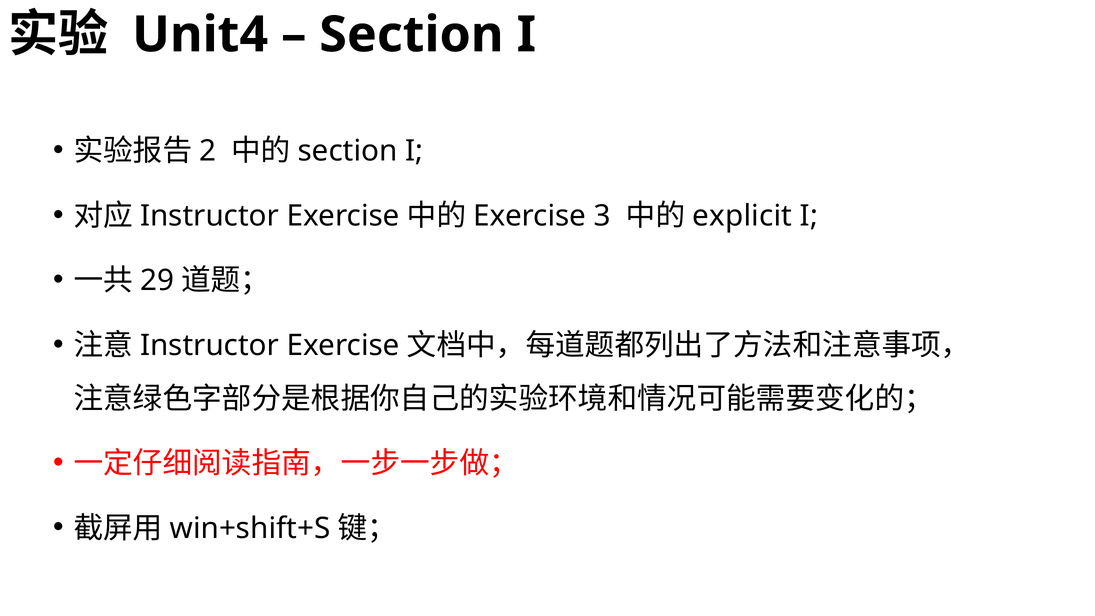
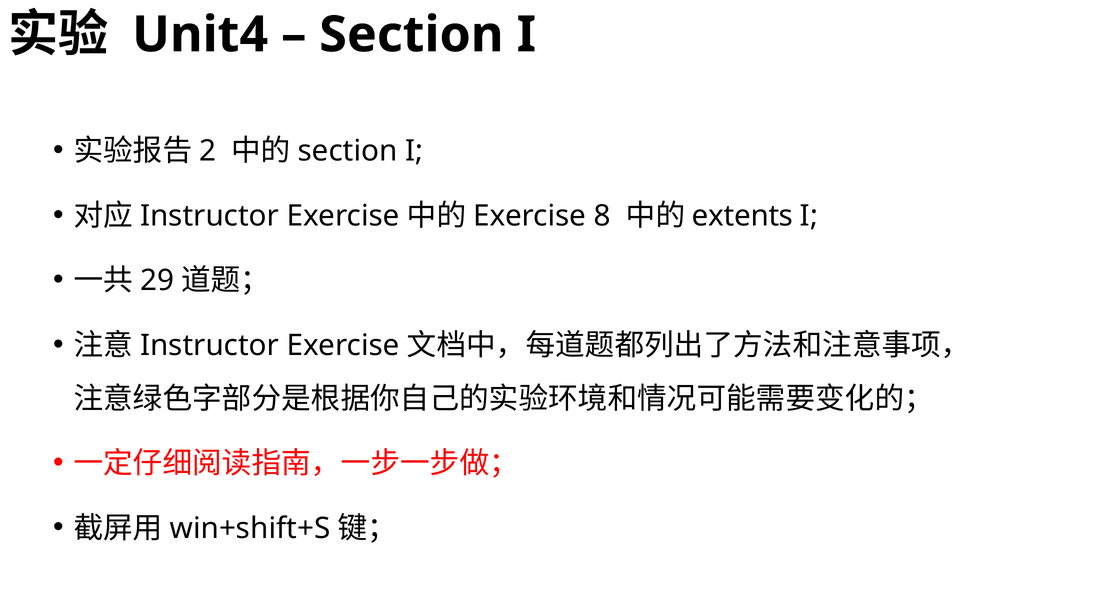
3: 3 -> 8 (602, 216)
explicit: explicit -> extents (743, 216)
